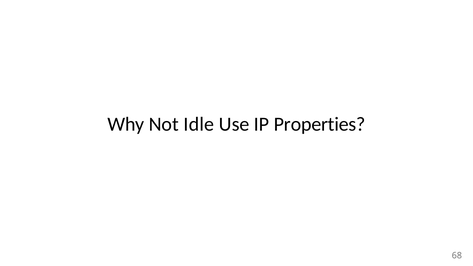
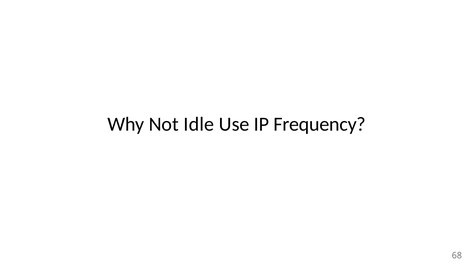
Properties: Properties -> Frequency (320, 124)
